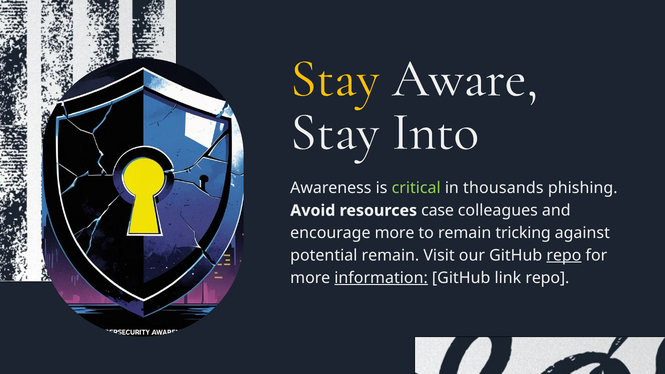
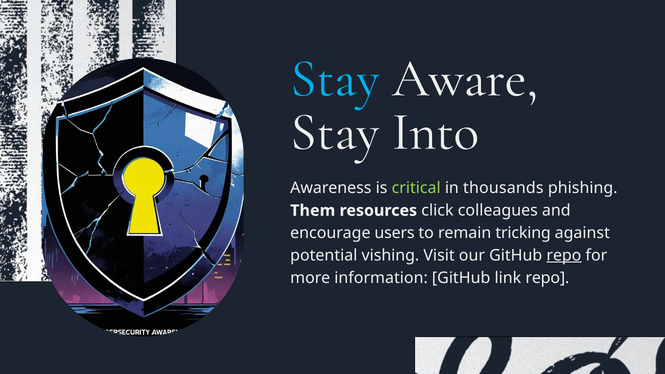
Stay colour: yellow -> light blue (335, 78)
Avoid: Avoid -> Them (313, 211)
case: case -> click (437, 211)
encourage more: more -> users (395, 233)
potential remain: remain -> vishing (390, 255)
information underline: present -> none (381, 278)
